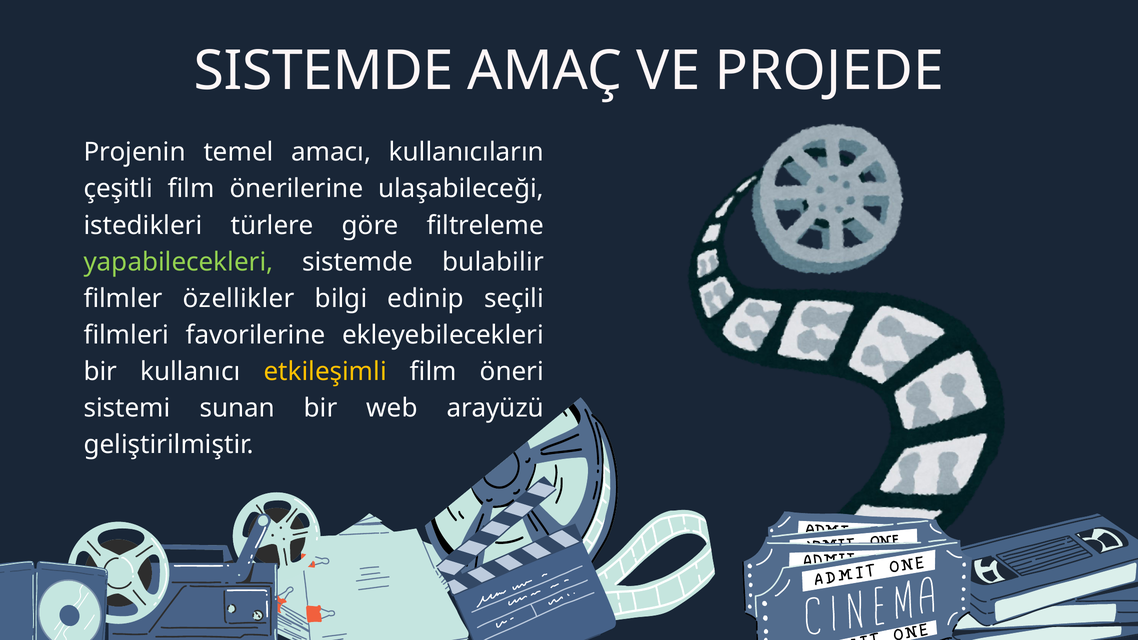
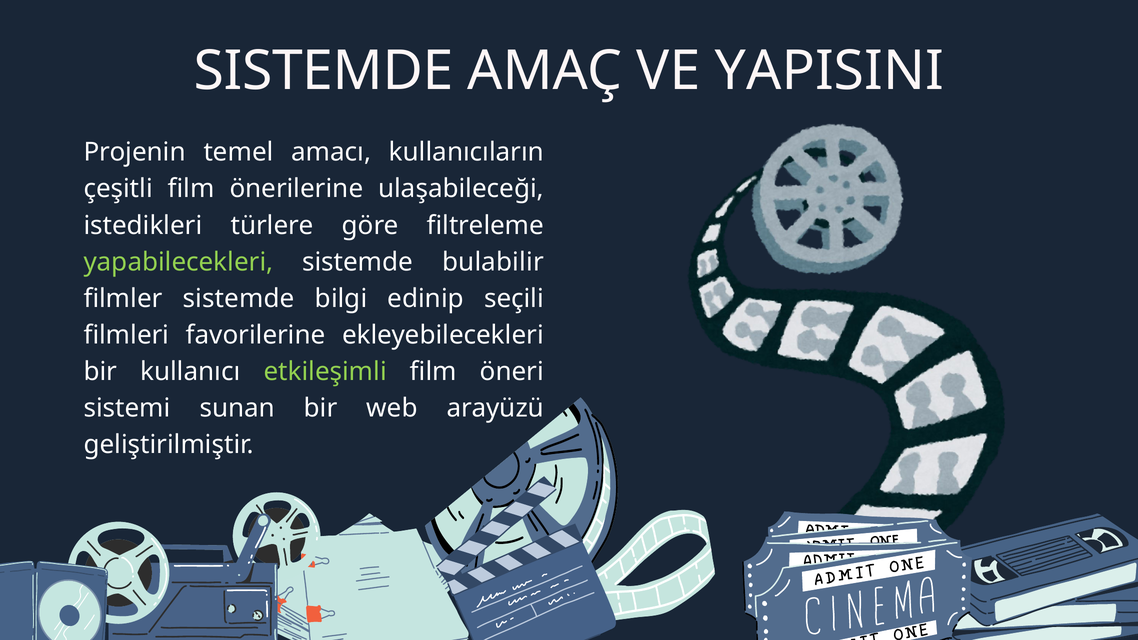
PROJEDE: PROJEDE -> YAPISINI (829, 71)
filmler özellikler: özellikler -> sistemde (239, 298)
etkileşimli colour: yellow -> light green (325, 372)
